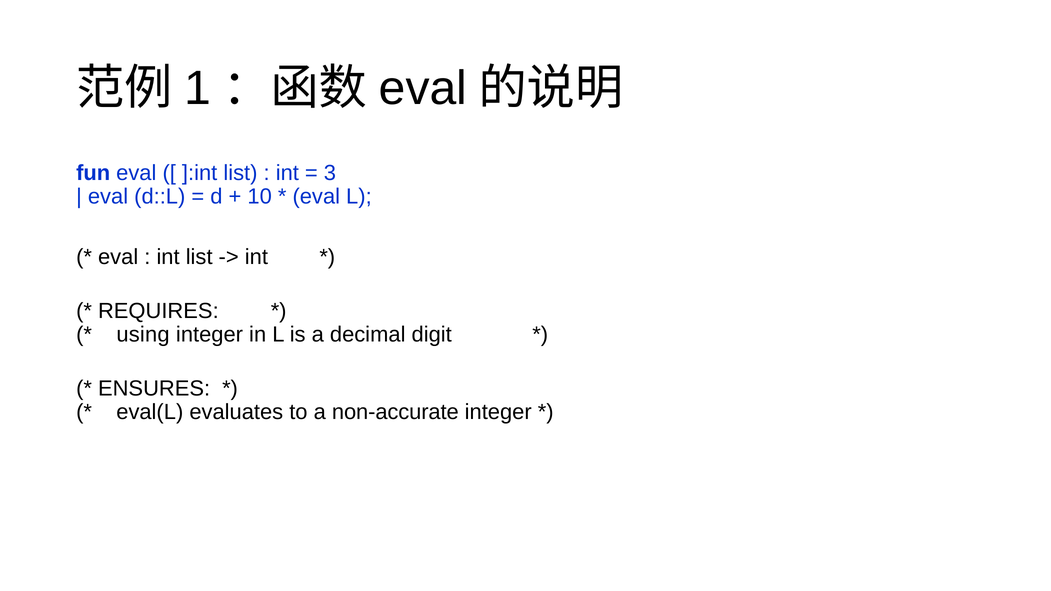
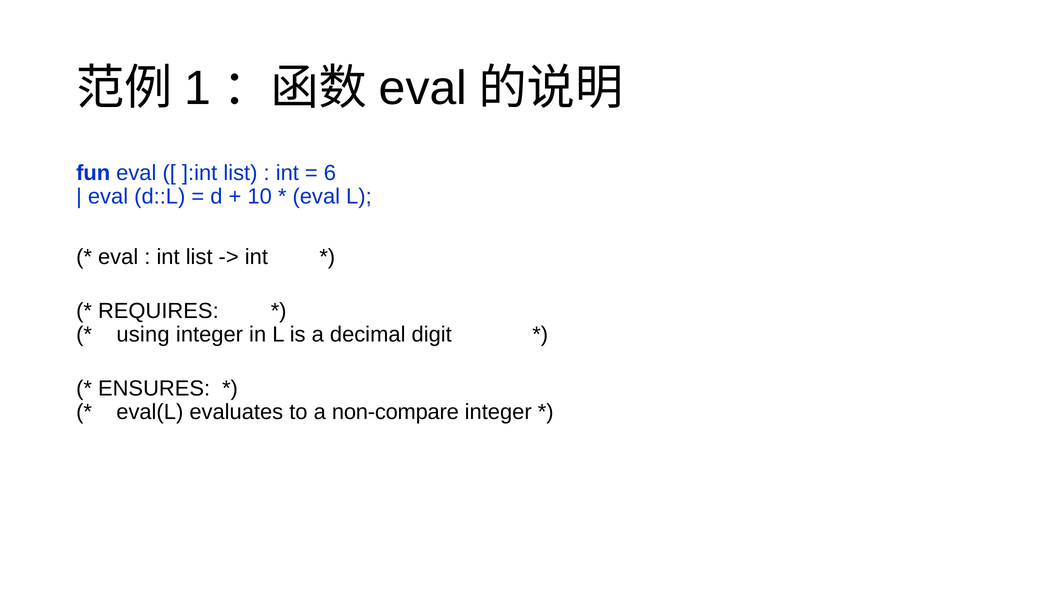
3: 3 -> 6 (330, 173)
non-accurate: non-accurate -> non-compare (395, 412)
